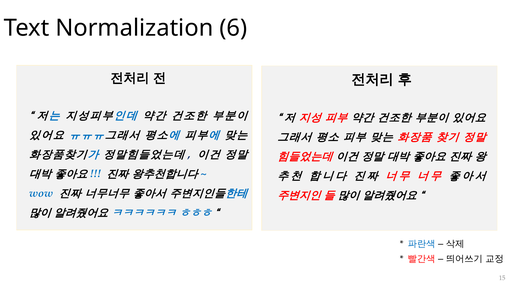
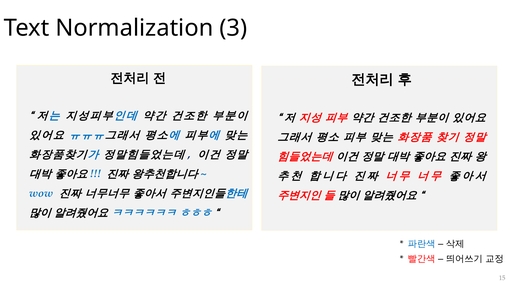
6: 6 -> 3 (233, 28)
